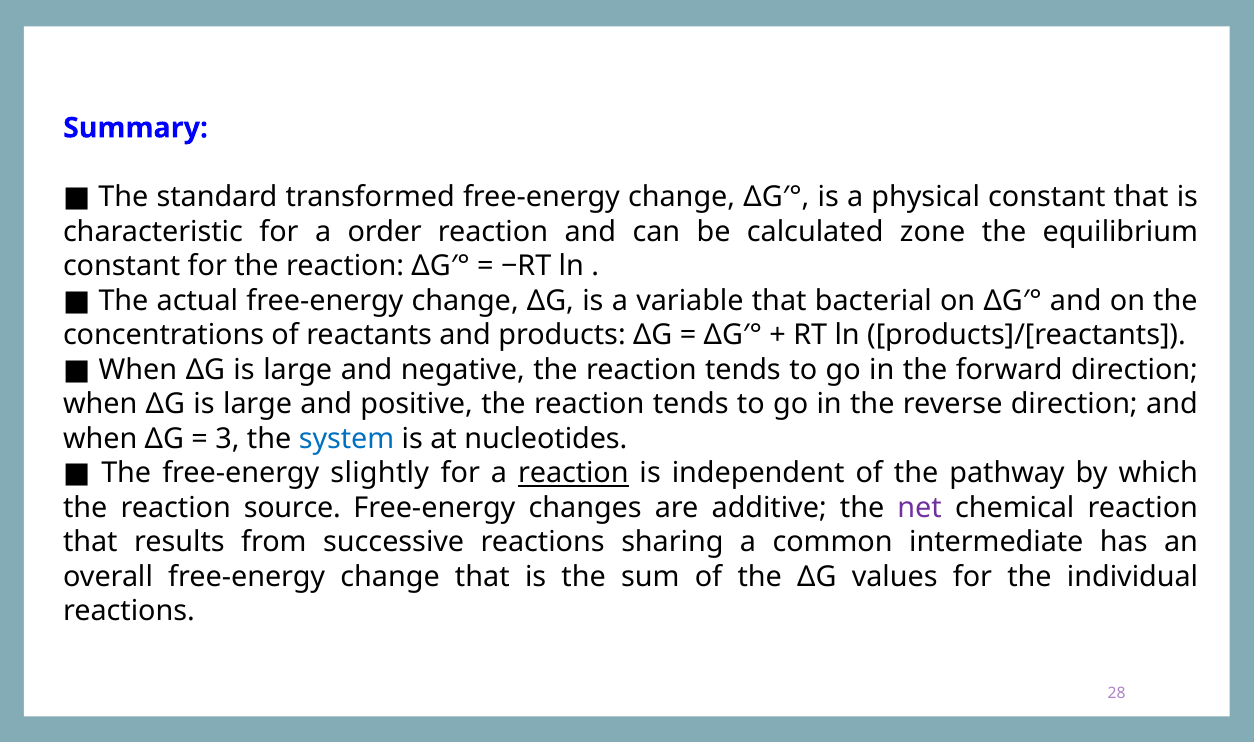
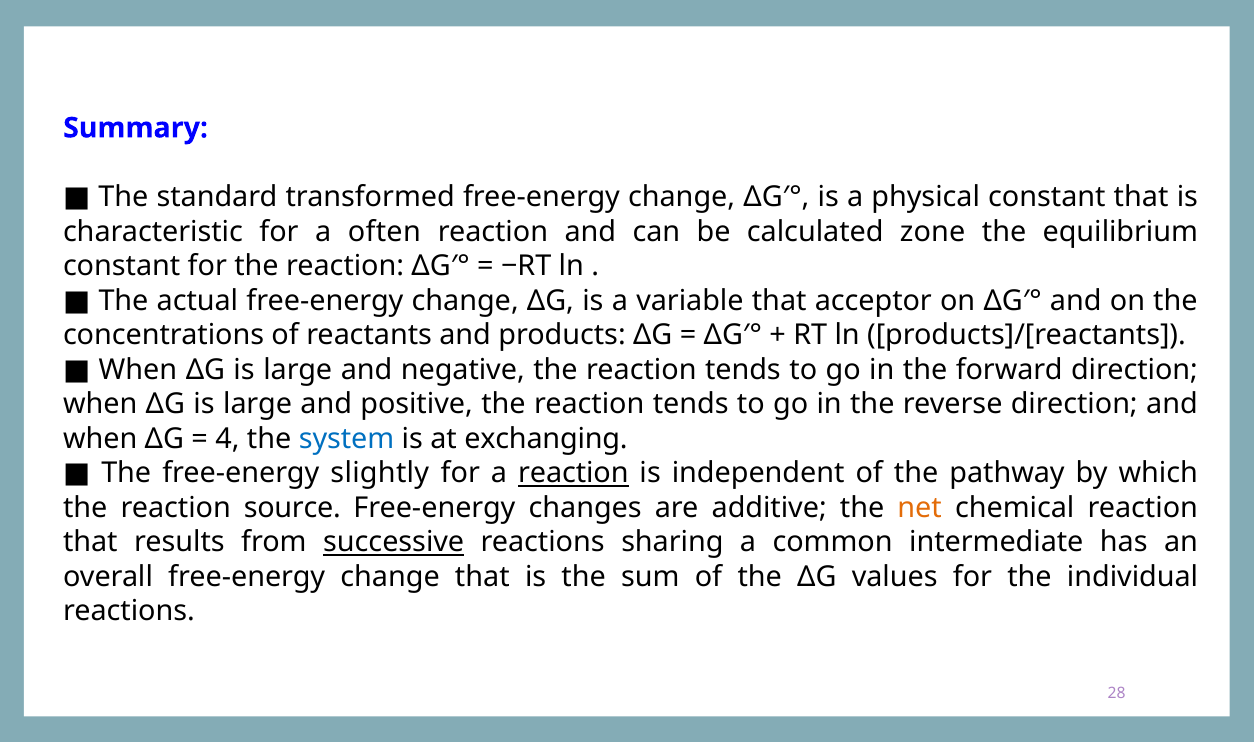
order: order -> often (384, 232)
bacterial: bacterial -> acceptor (873, 301)
3: 3 -> 4 (227, 439)
nucleotides: nucleotides -> exchanging (546, 439)
net colour: purple -> orange (920, 508)
successive underline: none -> present (394, 542)
